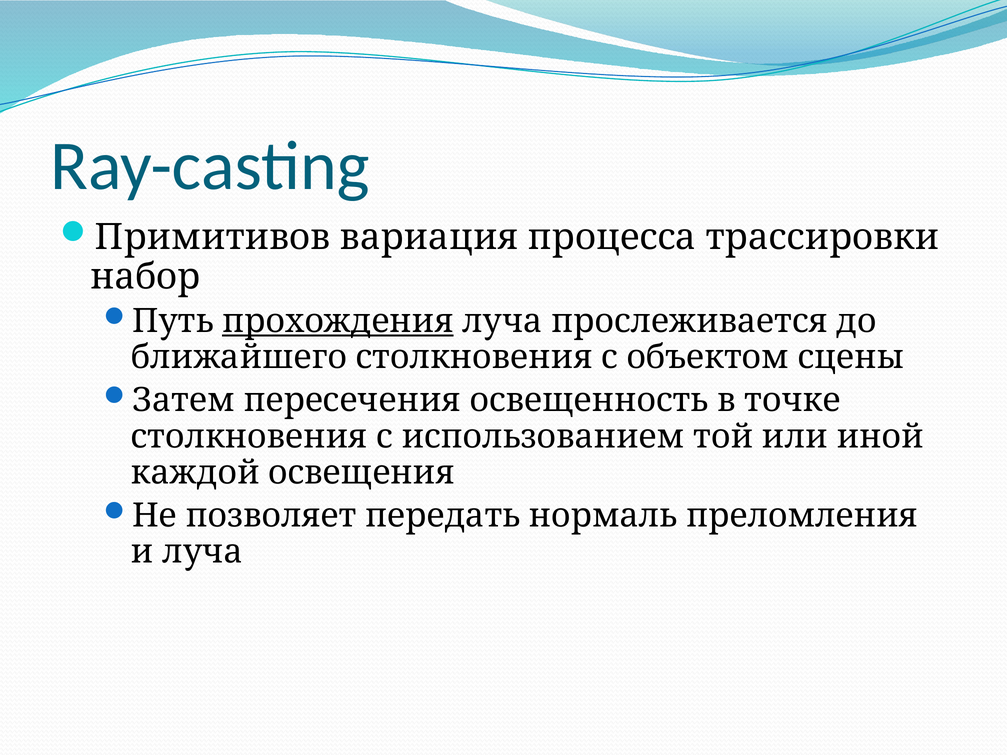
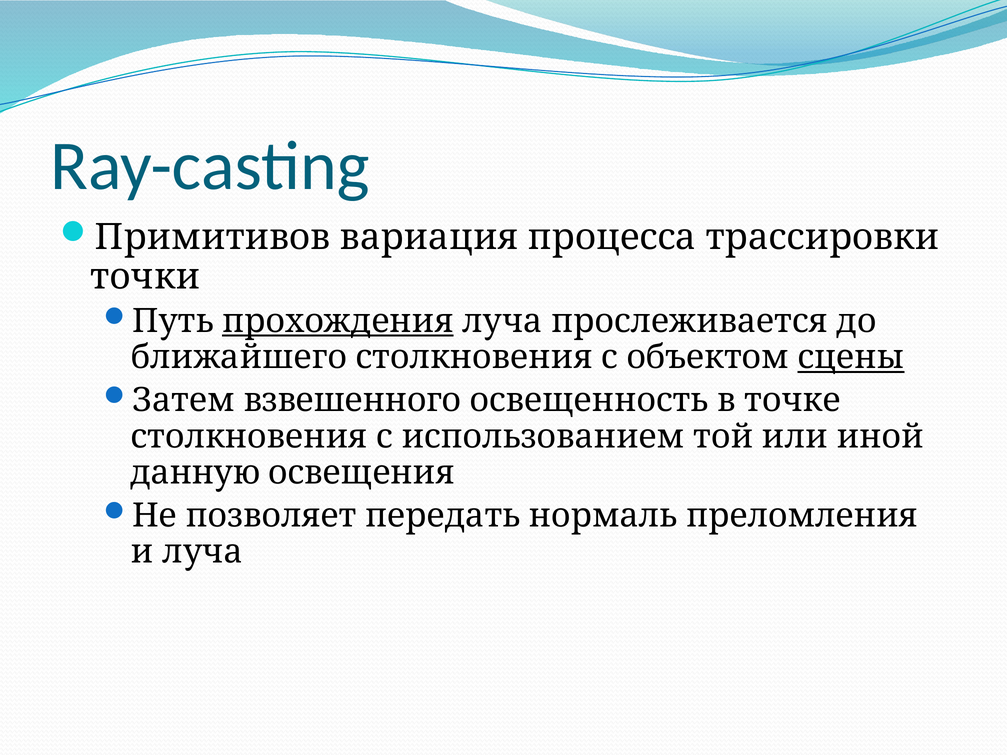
набор: набор -> точки (145, 277)
сцены underline: none -> present (851, 358)
пересечения: пересечения -> взвешенного (352, 400)
каждой: каждой -> данную (195, 473)
